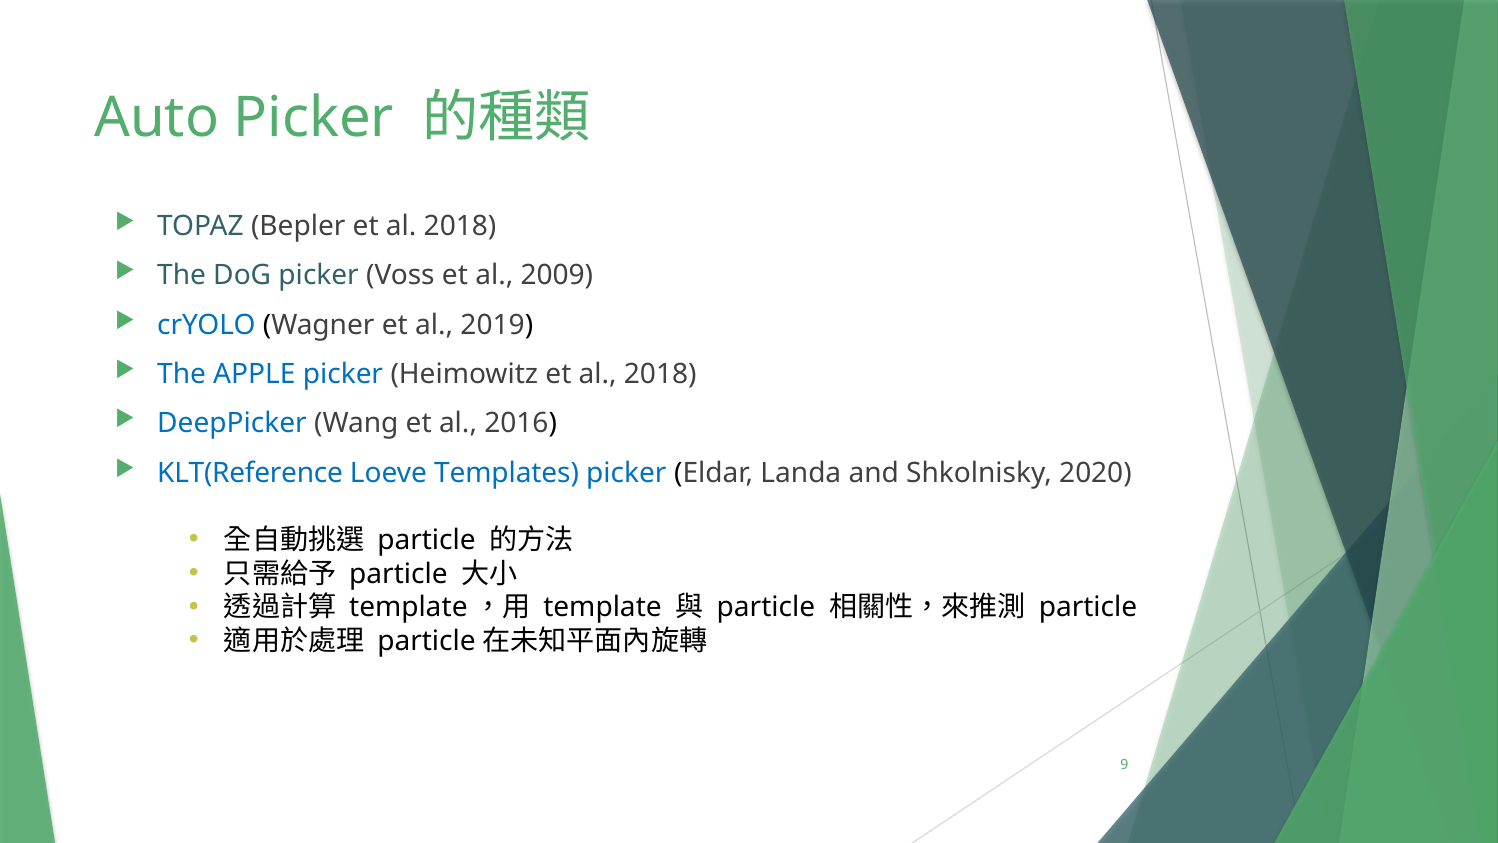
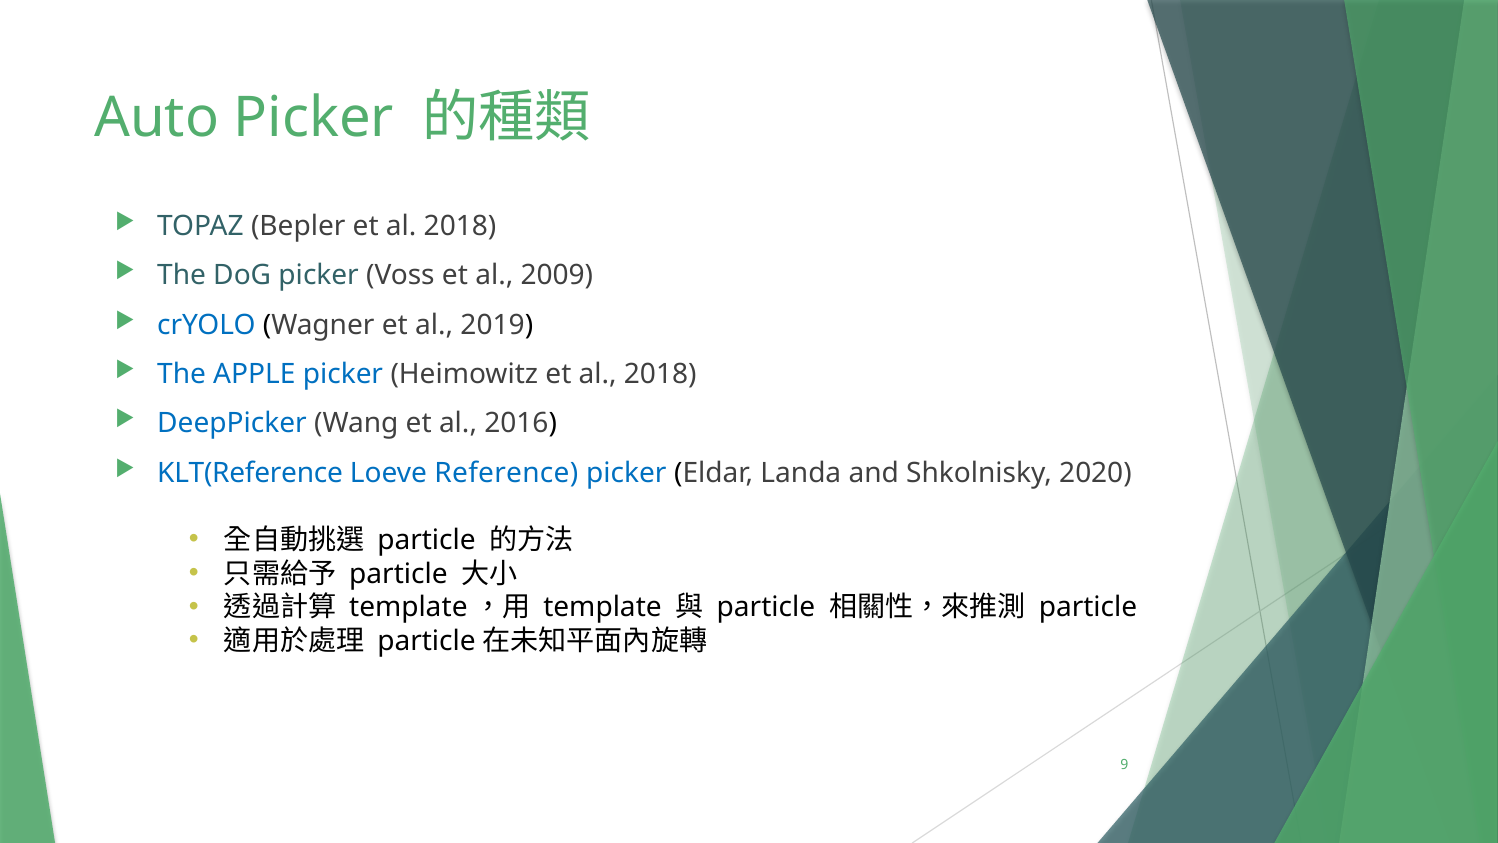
Templates: Templates -> Reference (506, 473)
